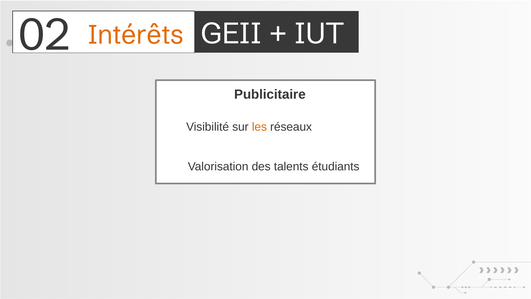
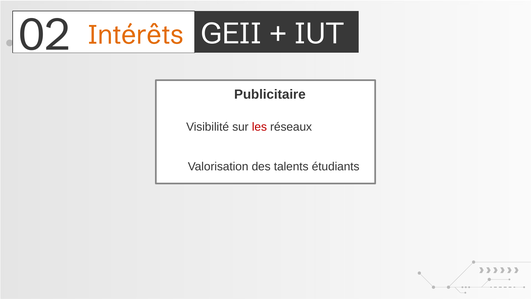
les colour: orange -> red (259, 127)
